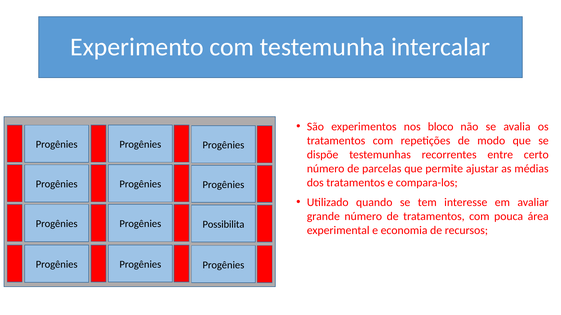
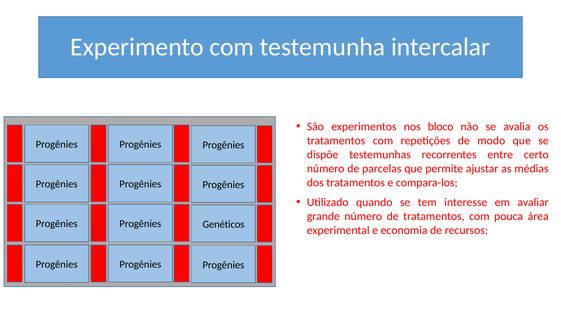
Possibilita: Possibilita -> Genéticos (223, 225)
